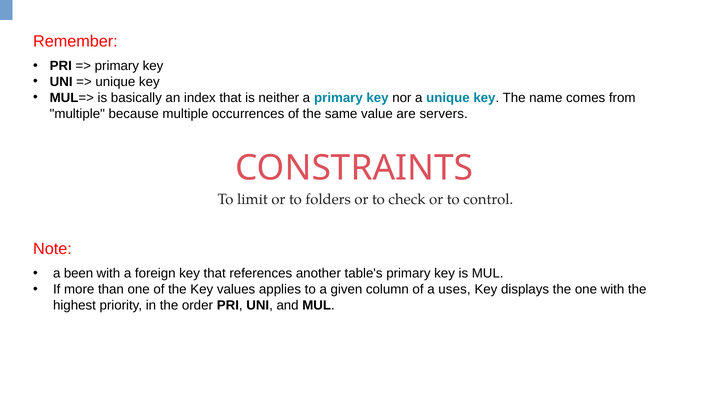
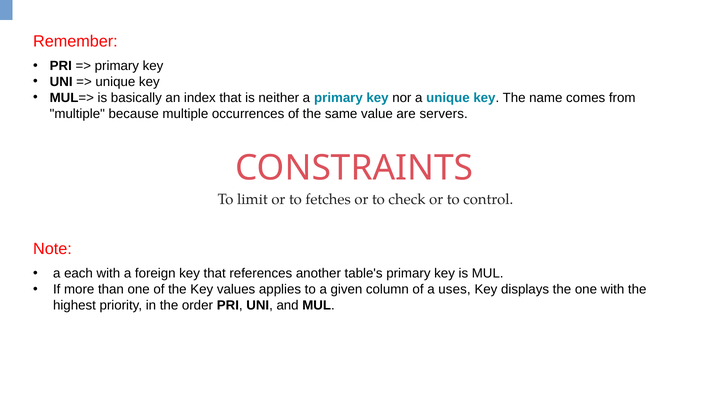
folders: folders -> fetches (328, 199)
been: been -> each (79, 273)
